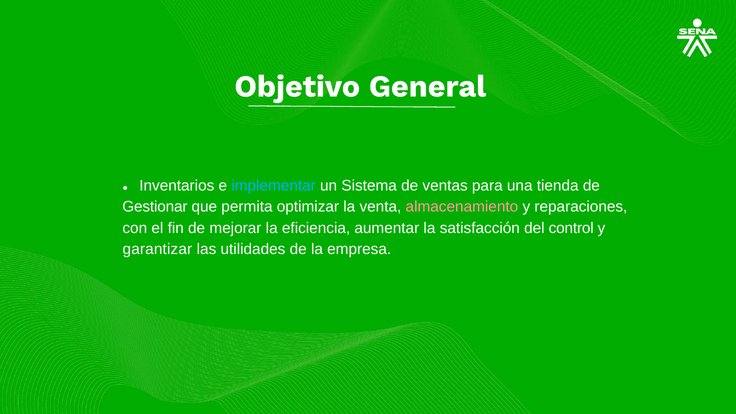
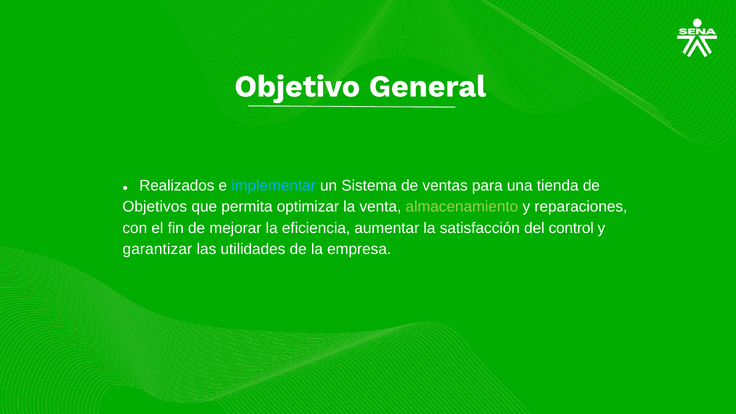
Inventarios: Inventarios -> Realizados (177, 186)
Gestionar: Gestionar -> Objetivos (155, 207)
almacenamiento colour: pink -> light green (462, 207)
